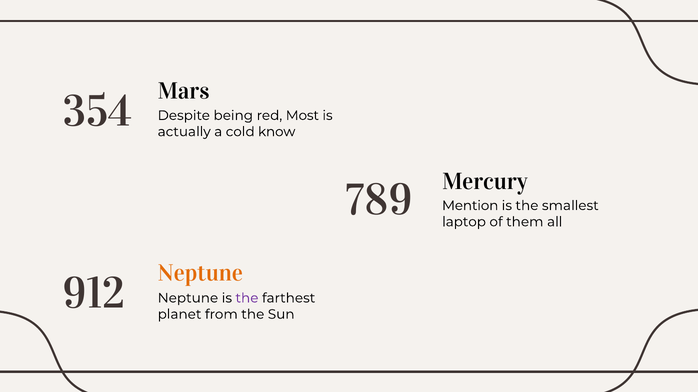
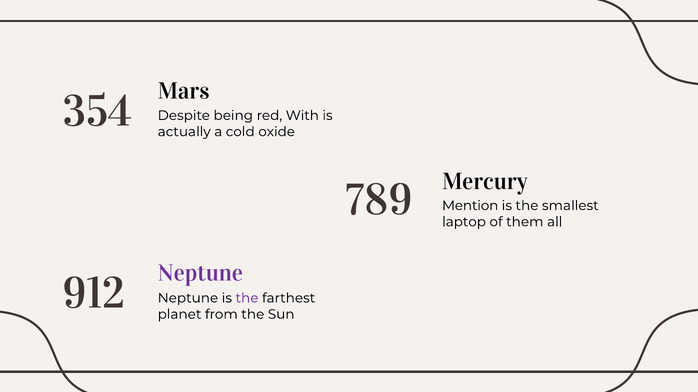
Most: Most -> With (302, 116)
know: know -> oxide (277, 132)
Neptune colour: orange -> purple (200, 274)
